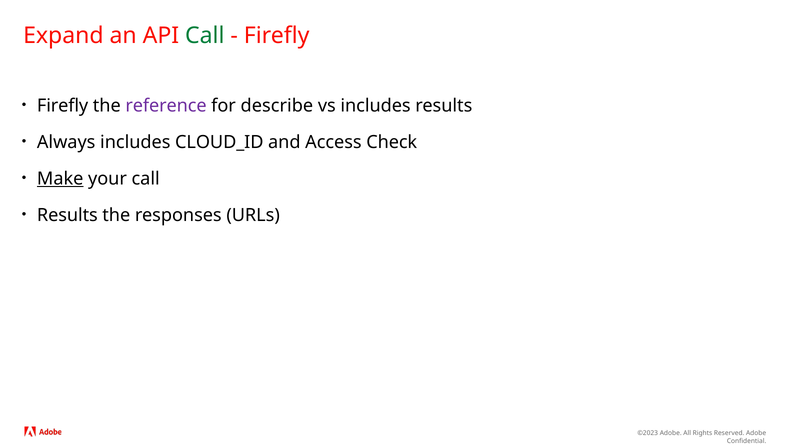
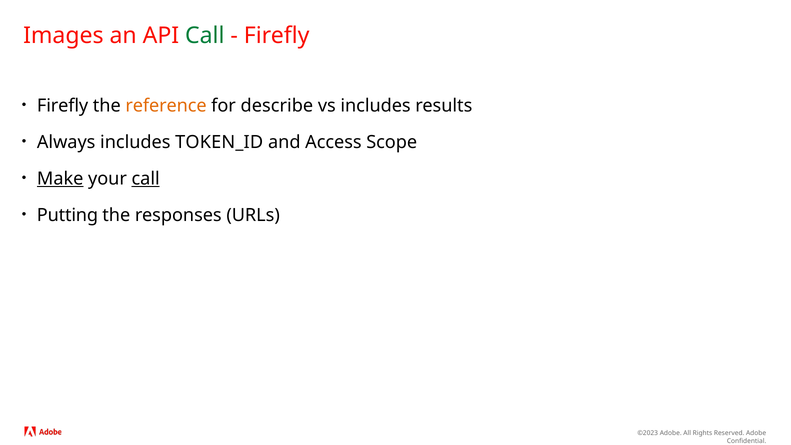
Expand: Expand -> Images (63, 36)
reference colour: purple -> orange (166, 106)
CLOUD_ID: CLOUD_ID -> TOKEN_ID (219, 142)
Check: Check -> Scope (392, 142)
call underline: none -> present (146, 179)
Results: Results -> Putting (67, 215)
